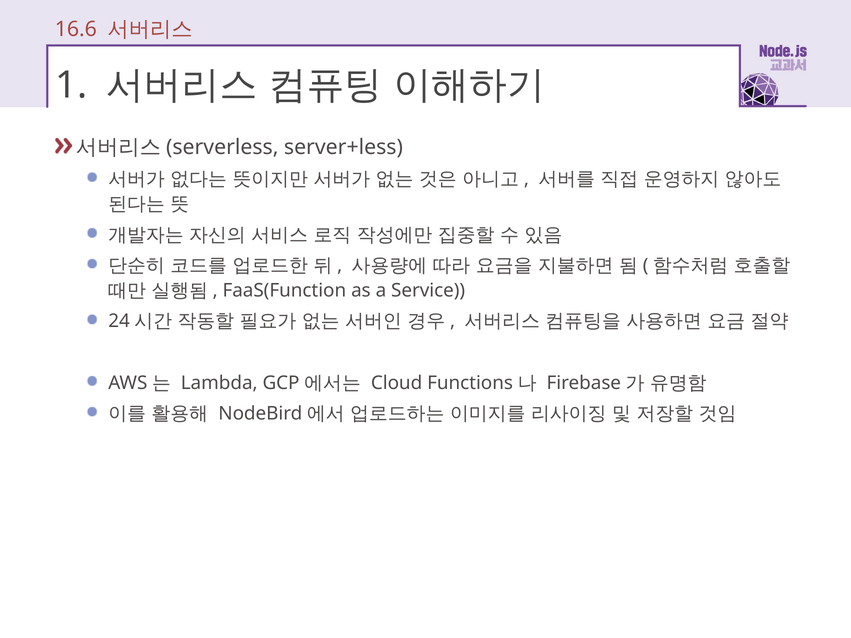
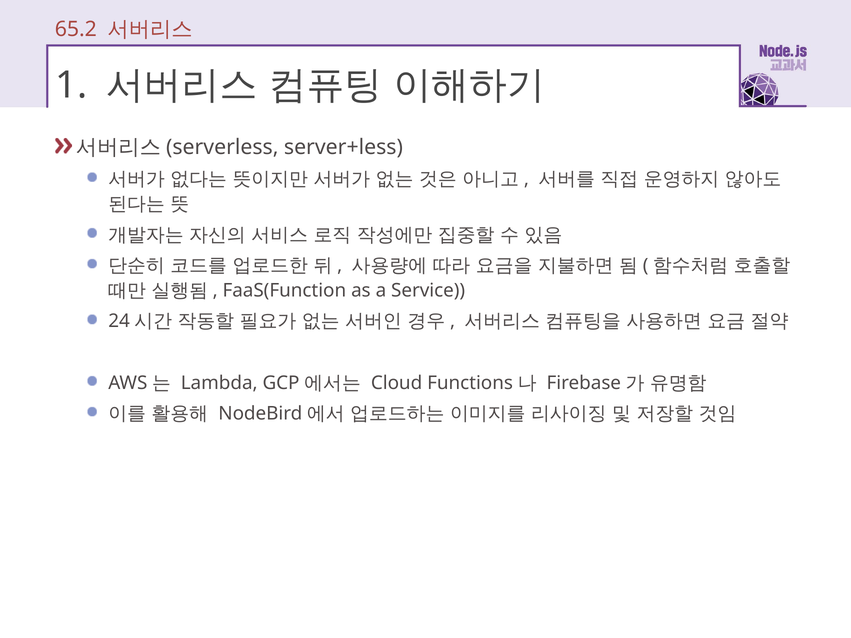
16.6: 16.6 -> 65.2 (76, 29)
